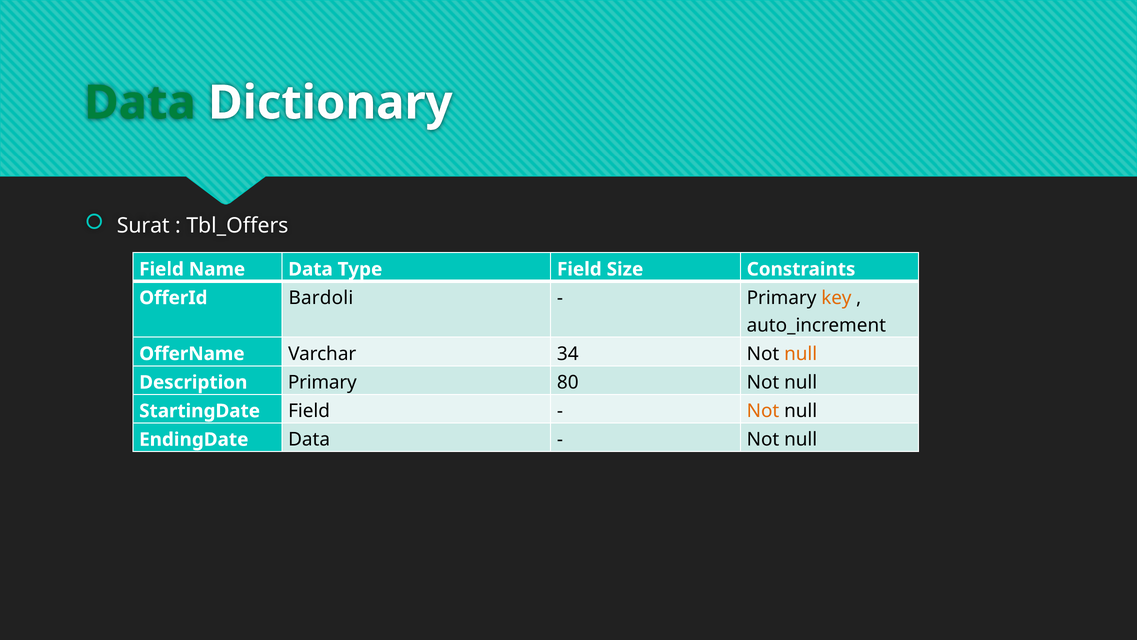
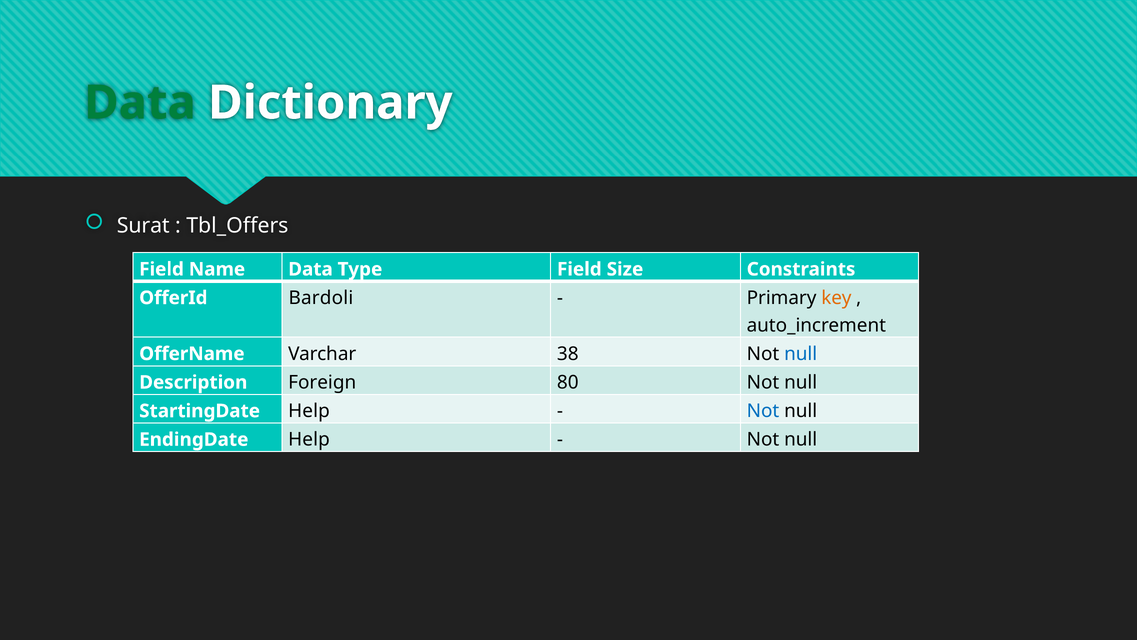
34: 34 -> 38 (568, 354)
null colour: orange -> blue (801, 354)
Primary: Primary -> Foreign (322, 382)
Field: Field -> Help (309, 411)
Not colour: orange -> blue (763, 411)
EndingDate Data: Data -> Help (309, 439)
